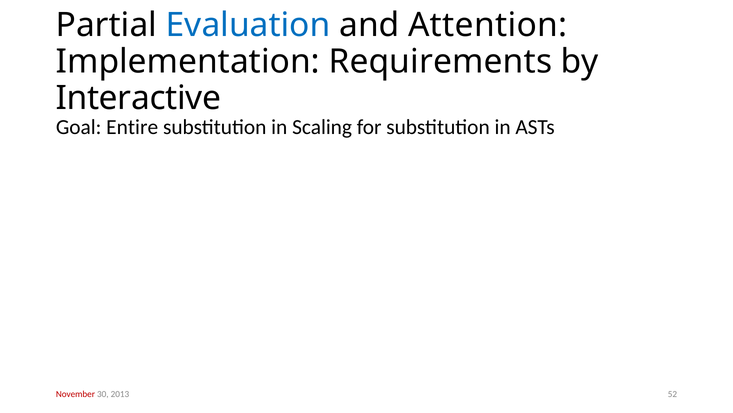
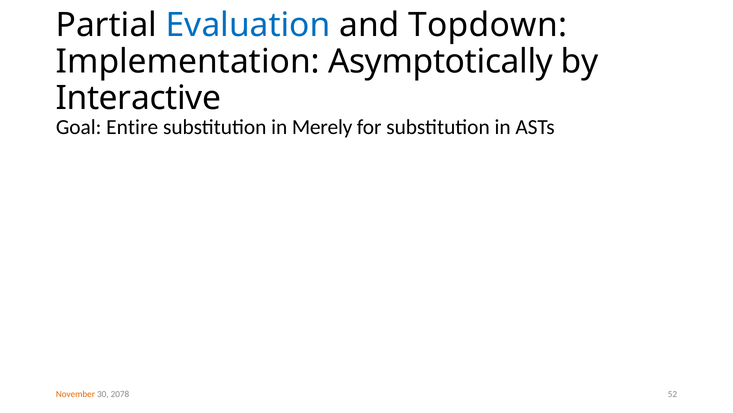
Attention: Attention -> Topdown (488, 25)
Requirements: Requirements -> Asymptotically (441, 62)
Scaling: Scaling -> Merely (322, 127)
November colour: red -> orange (75, 394)
2013: 2013 -> 2078 (120, 394)
